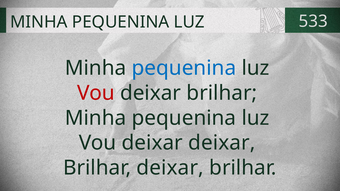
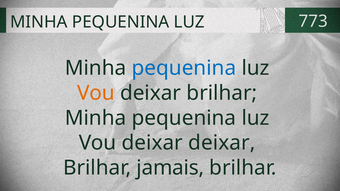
533: 533 -> 773 (313, 21)
Vou colour: red -> orange (96, 93)
Brilhar deixar: deixar -> jamais (170, 168)
